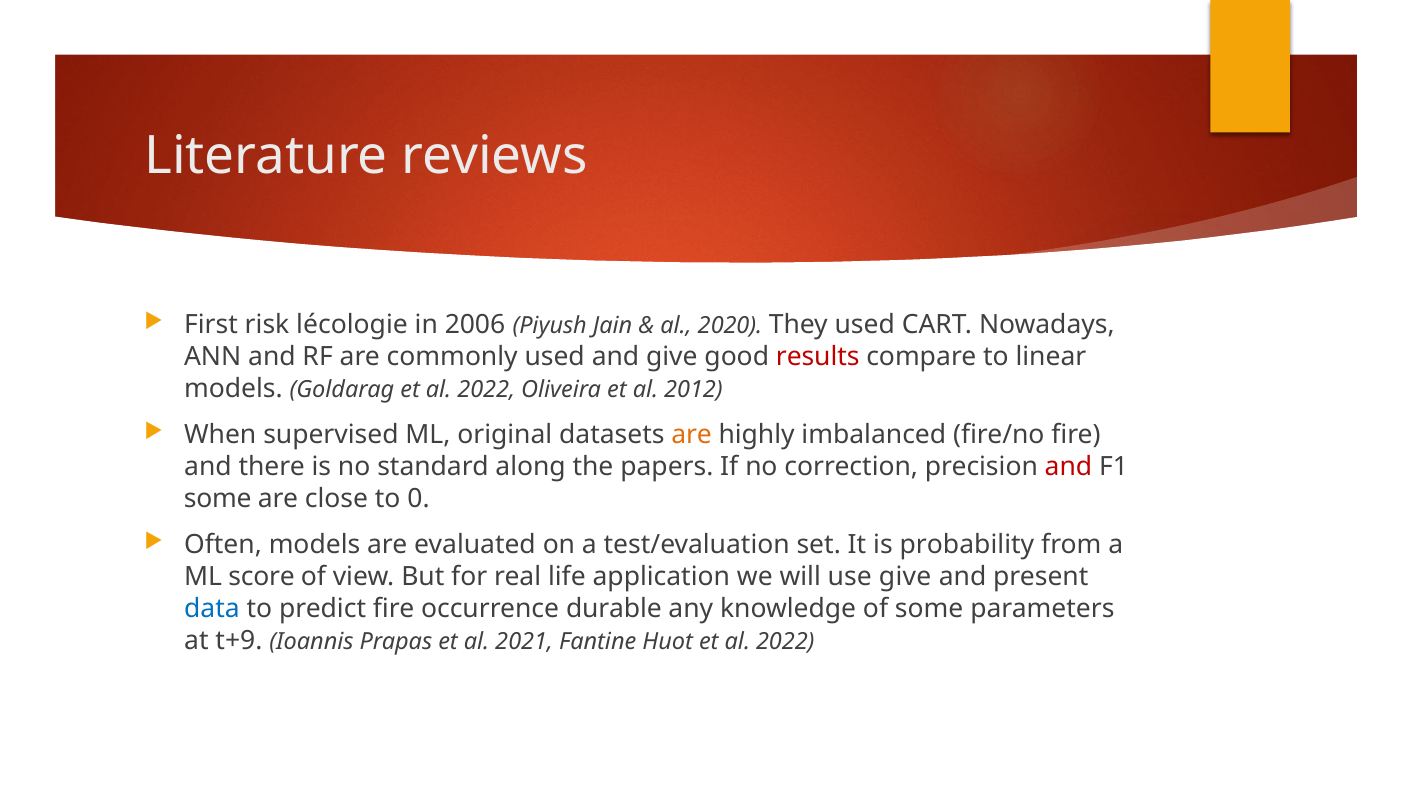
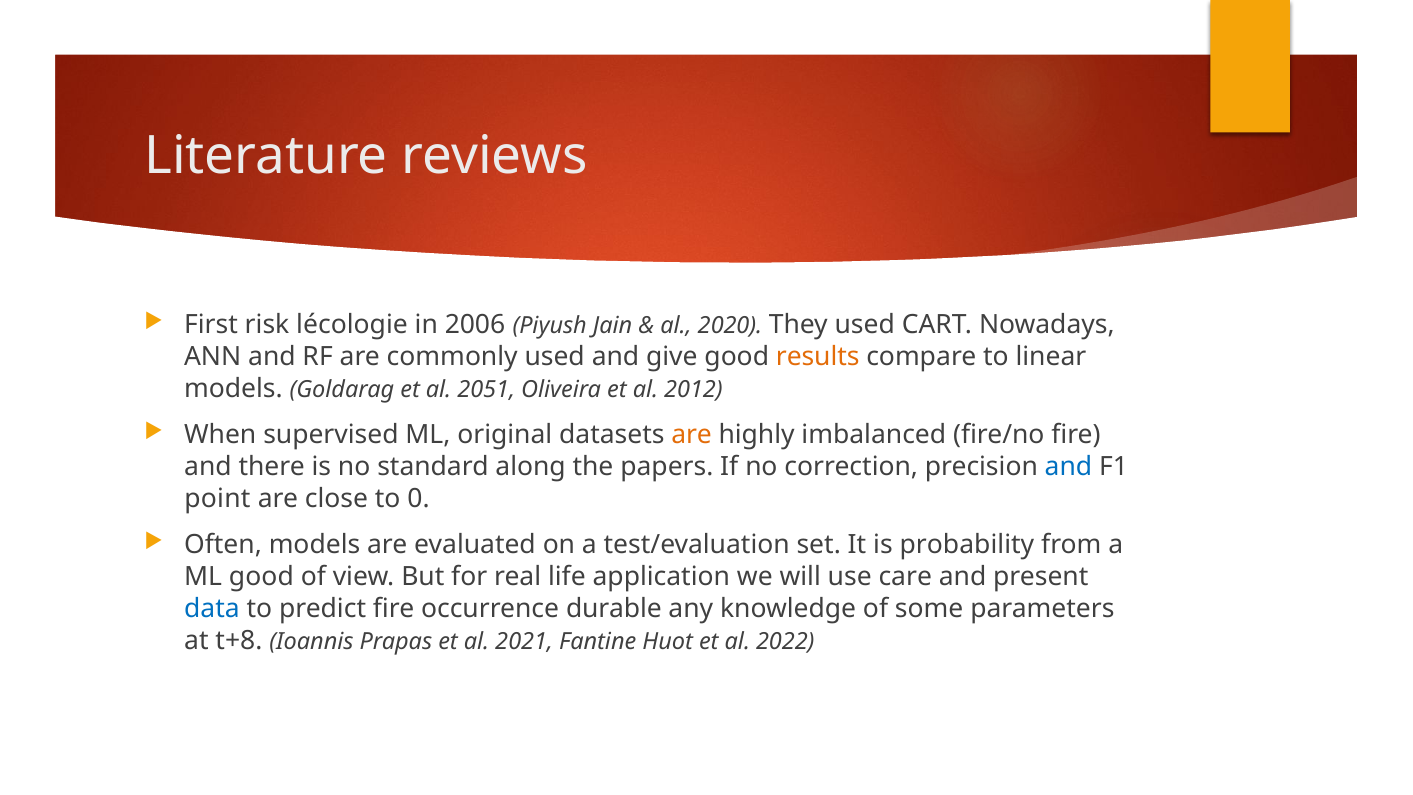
results colour: red -> orange (818, 357)
Goldarag et al 2022: 2022 -> 2051 (486, 389)
and colour: red -> blue (1068, 467)
some: some -> point (217, 498)
ML score: score -> good (261, 577)
use give: give -> care (905, 577)
t+9: t+9 -> t+8 (239, 640)
